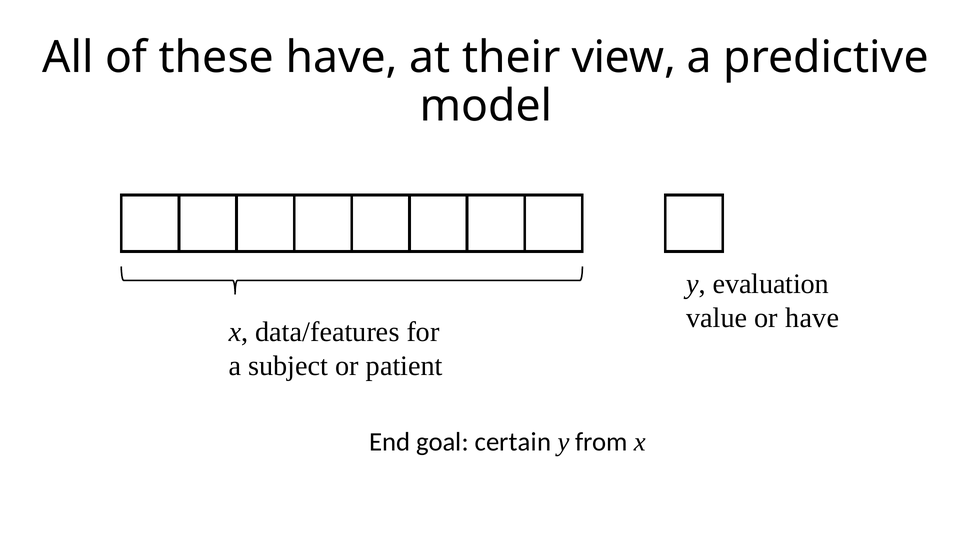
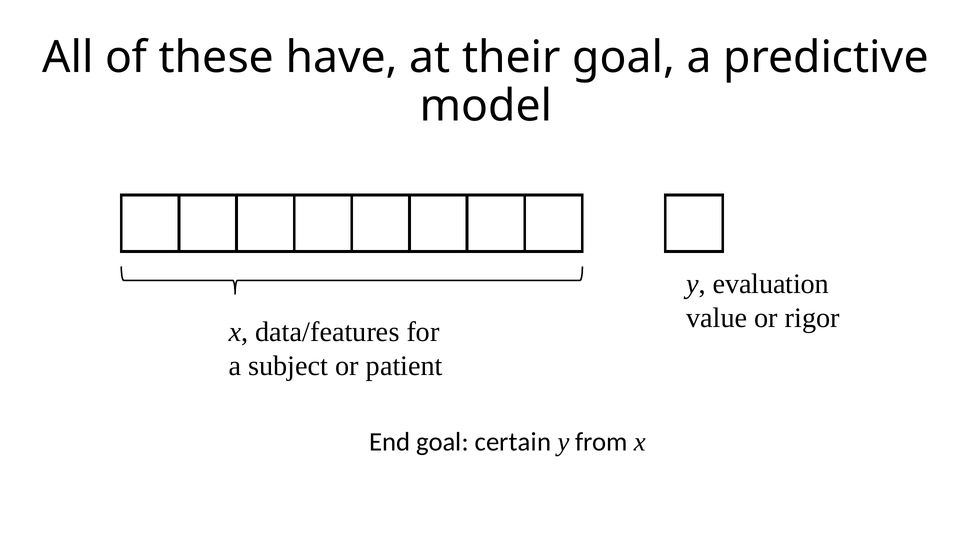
their view: view -> goal (624, 58)
or have: have -> rigor (812, 318)
